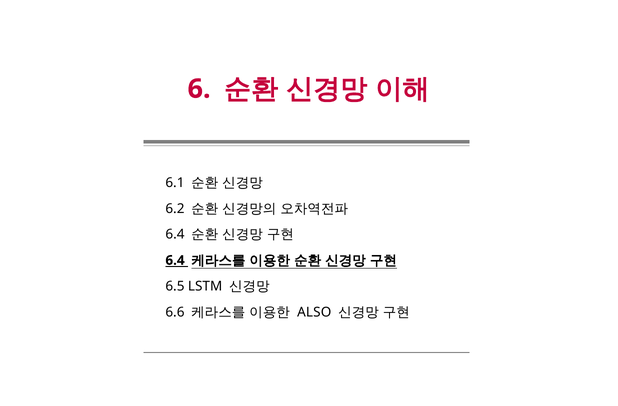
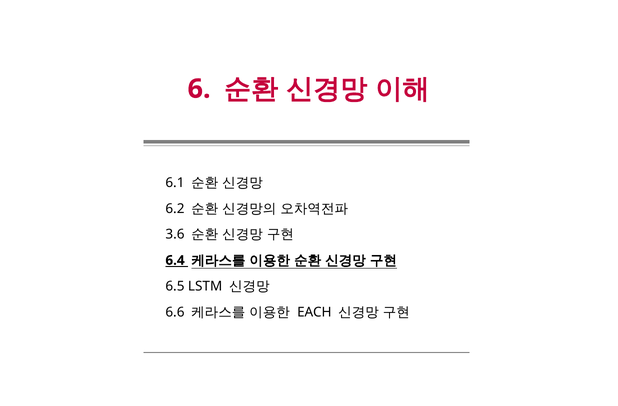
6.4: 6.4 -> 3.6 (175, 234)
ALSO: ALSO -> EACH (314, 312)
